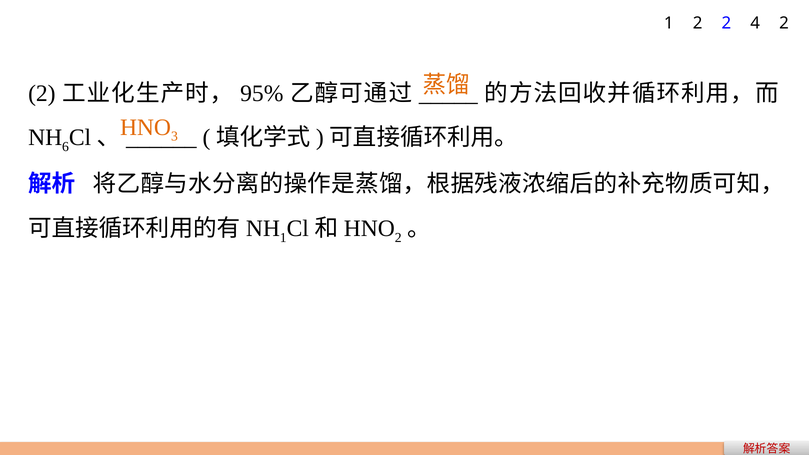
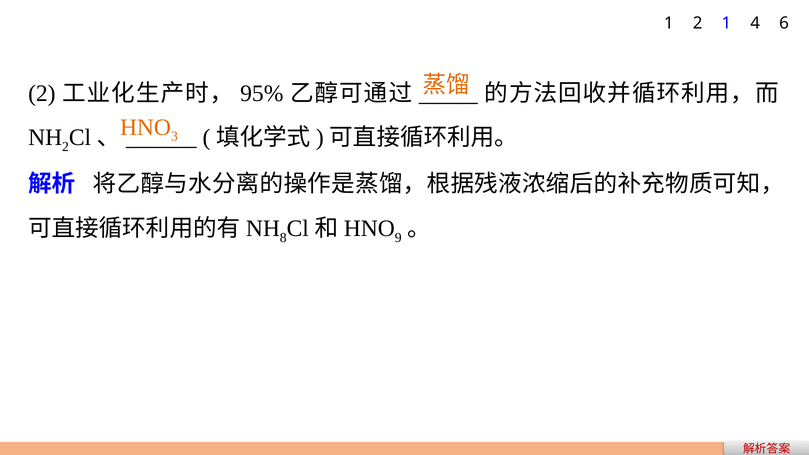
2 2: 2 -> 1 (726, 23)
4 2: 2 -> 6 (784, 23)
6: 6 -> 2 (66, 147)
1: 1 -> 8 (283, 238)
2: 2 -> 9 (398, 238)
